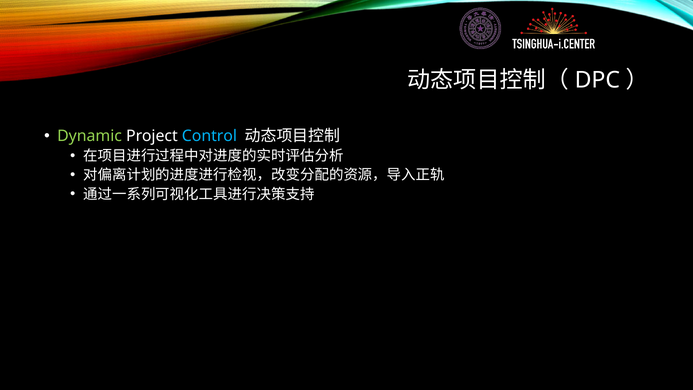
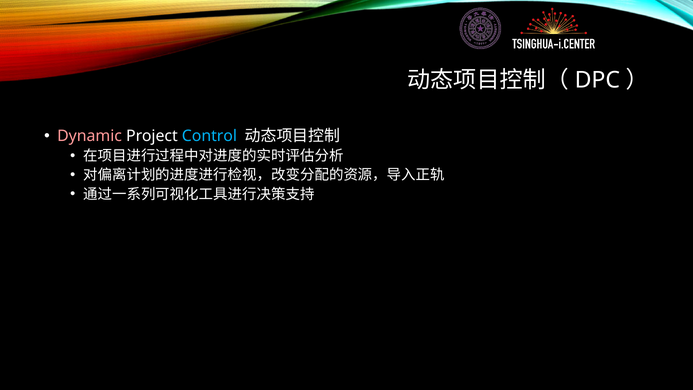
Dynamic colour: light green -> pink (90, 136)
